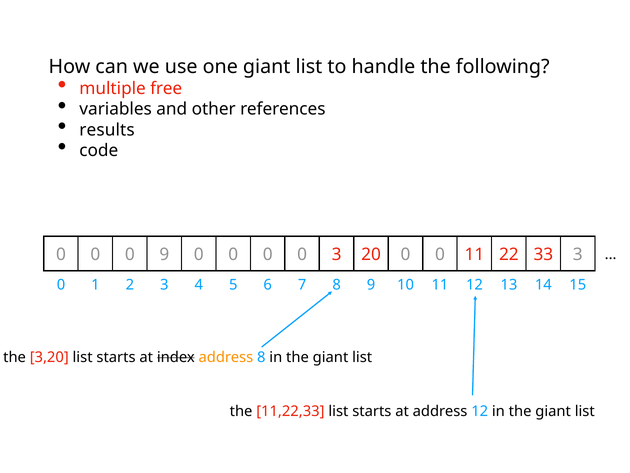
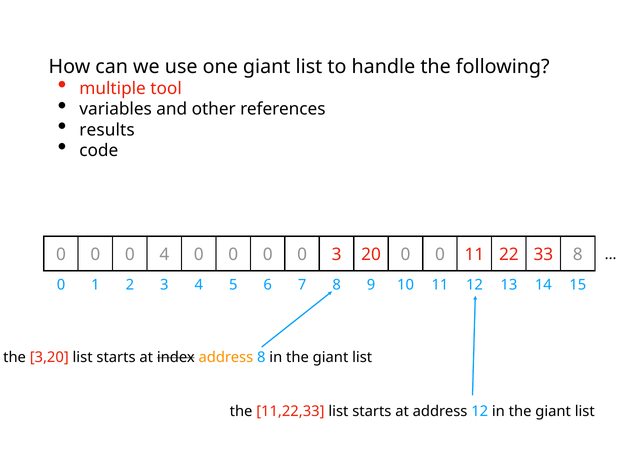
free: free -> tool (166, 88)
0 9: 9 -> 4 (164, 254)
33 3: 3 -> 8 (578, 254)
